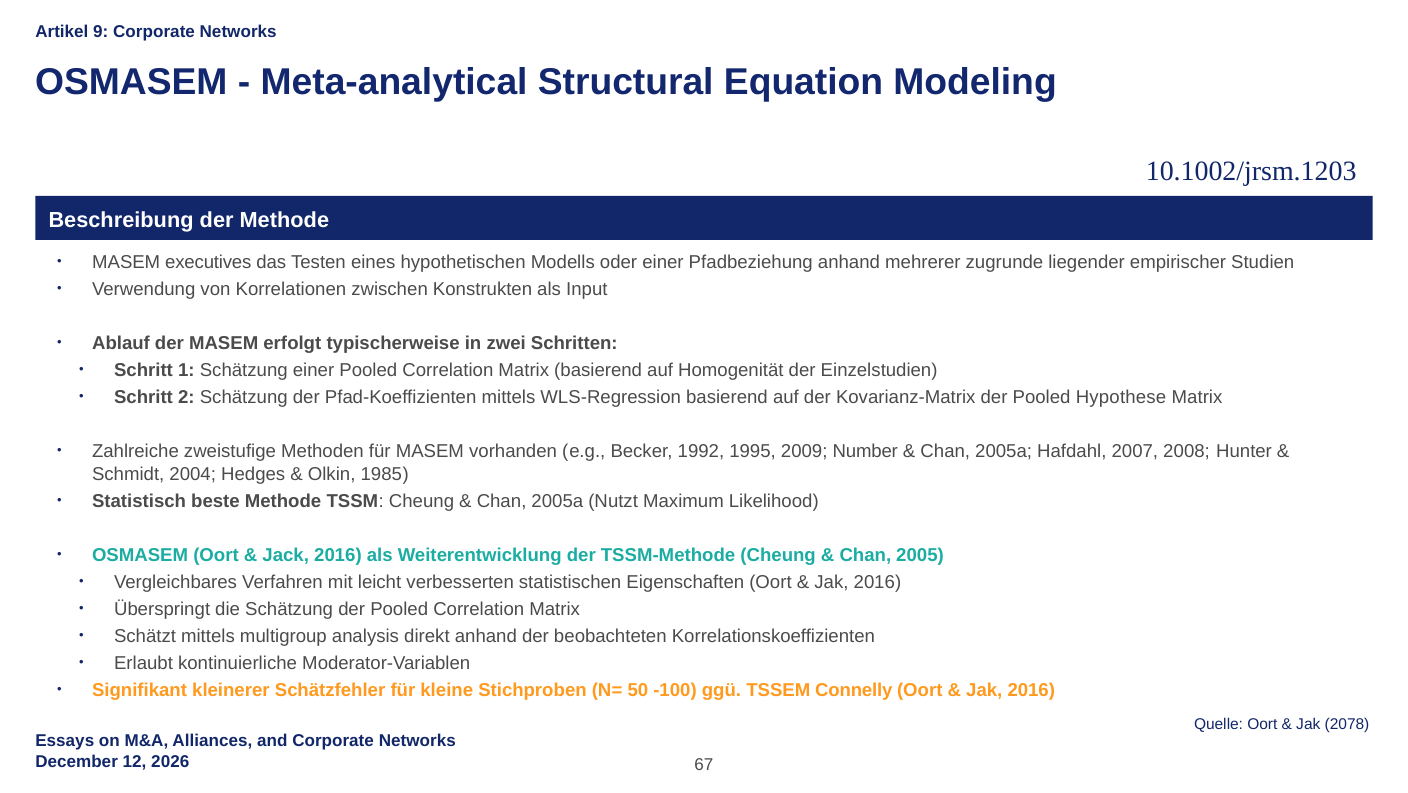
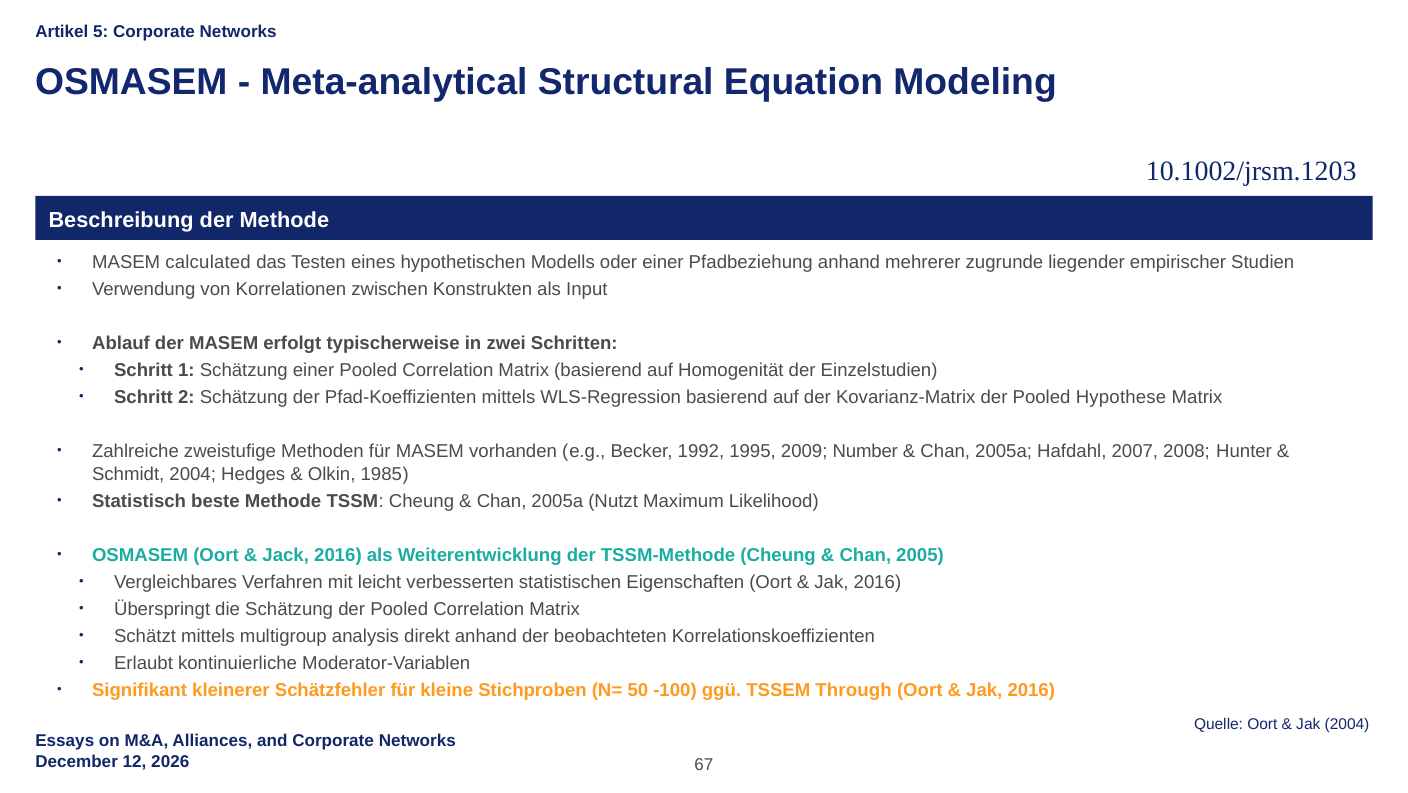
9: 9 -> 5 (101, 32)
executives: executives -> calculated (208, 262)
Connelly: Connelly -> Through (854, 690)
Jak 2078: 2078 -> 2004 (1347, 724)
